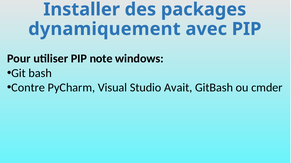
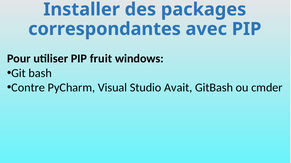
dynamiquement: dynamiquement -> correspondantes (105, 29)
note: note -> fruit (101, 59)
